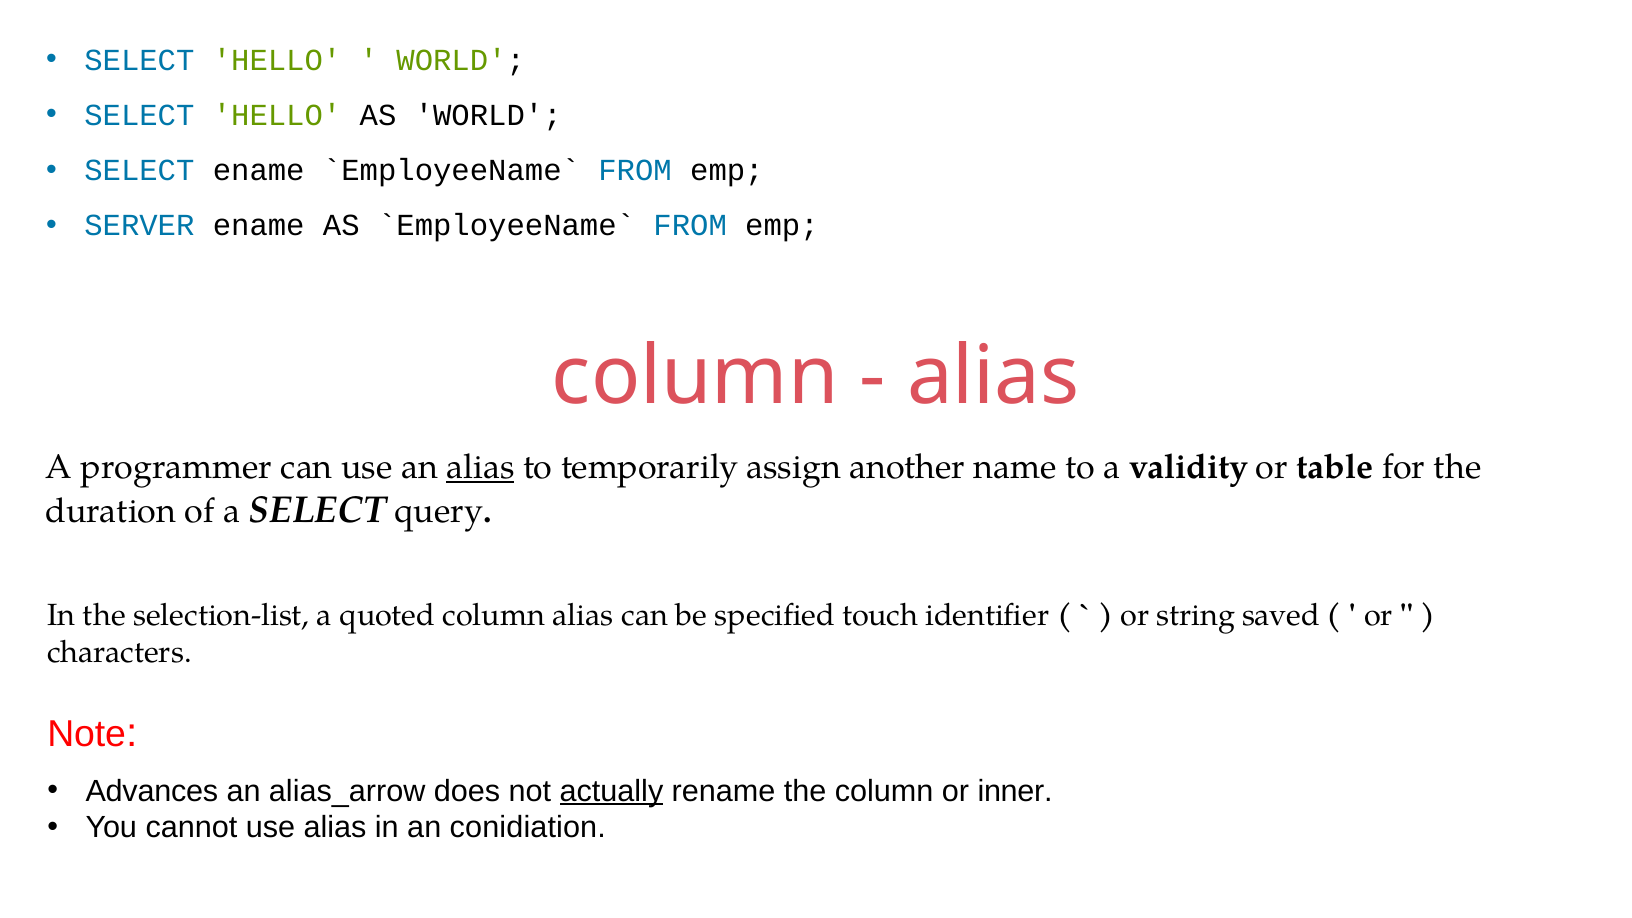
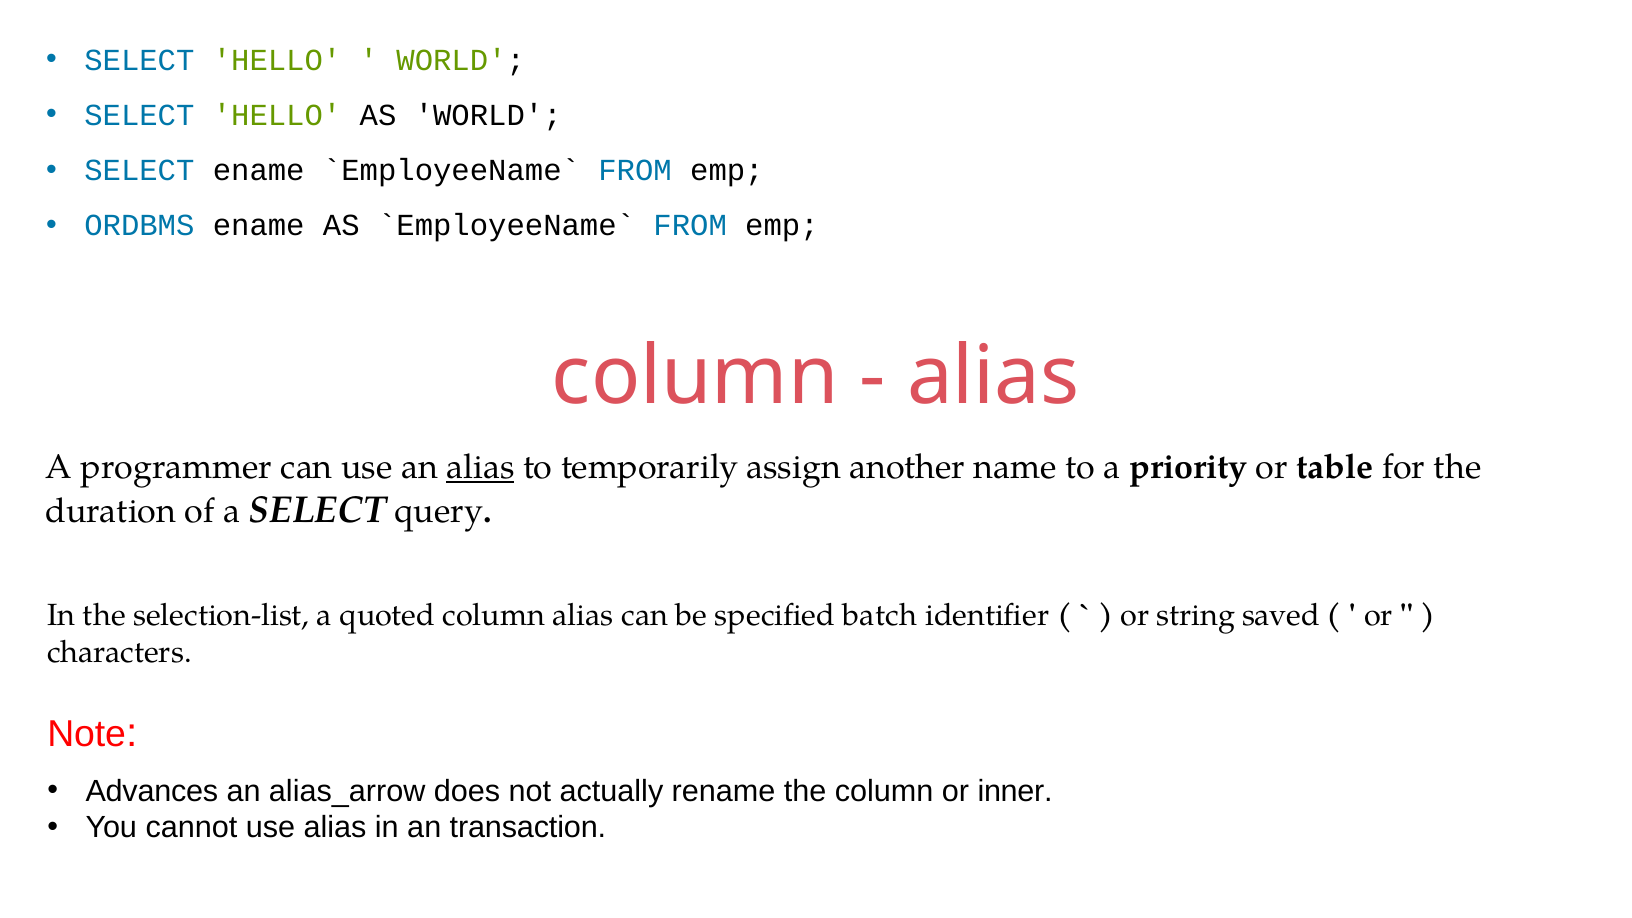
SERVER: SERVER -> ORDBMS (139, 226)
validity: validity -> priority (1189, 467)
touch: touch -> batch (880, 616)
actually underline: present -> none (611, 791)
conidiation: conidiation -> transaction (528, 828)
